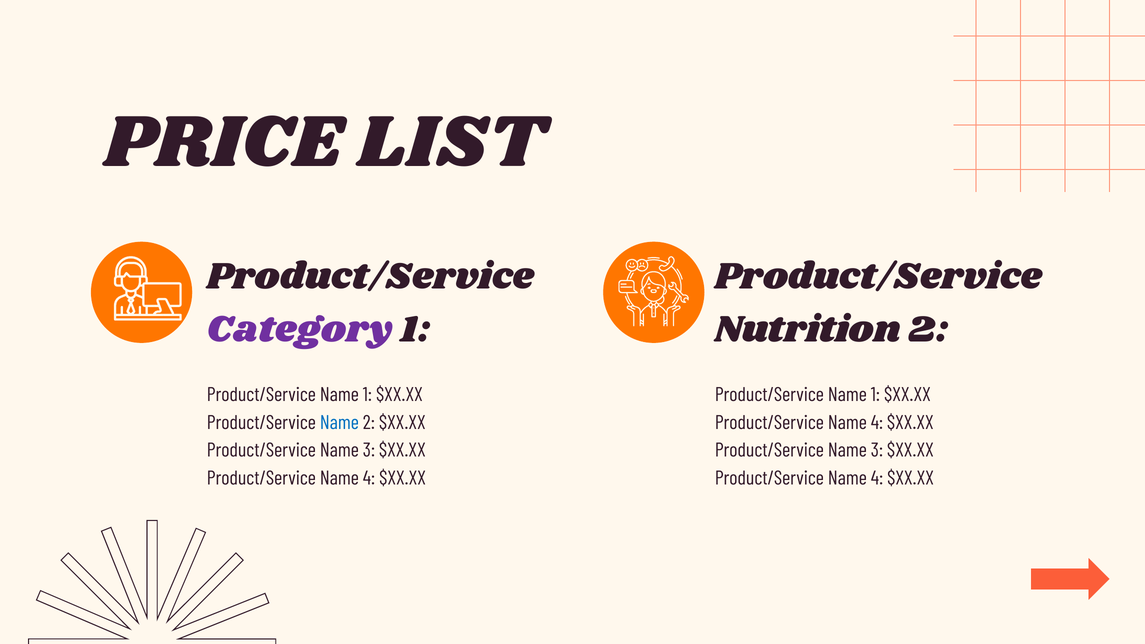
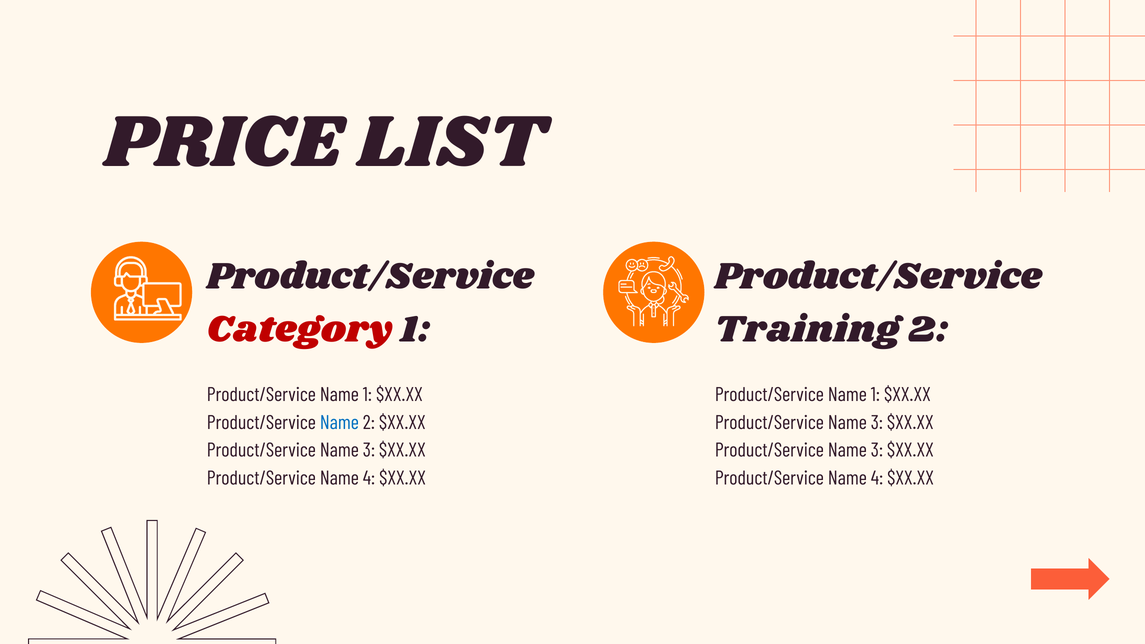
Category colour: purple -> red (300, 329)
Nutrition: Nutrition -> Training (808, 329)
4: 4 -> 3 (877, 423)
